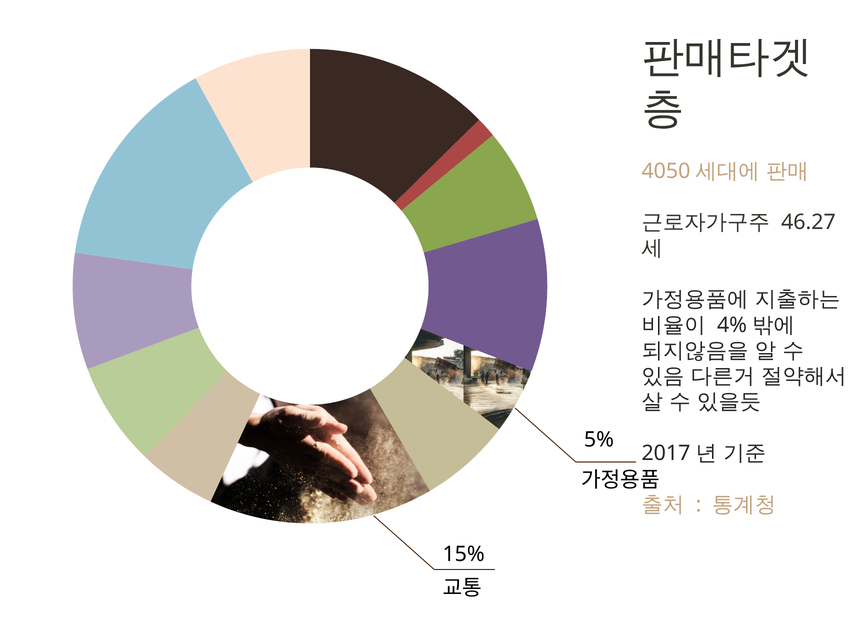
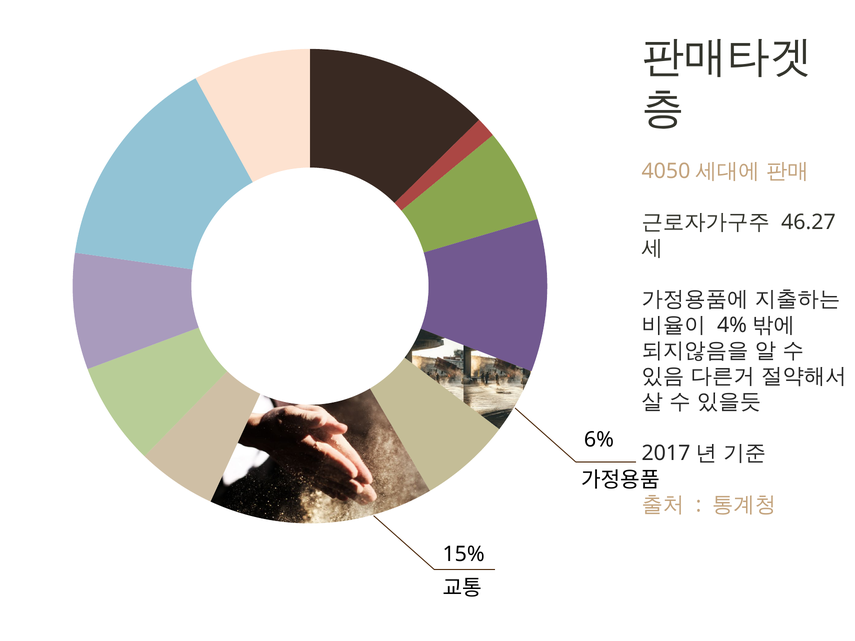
5%: 5% -> 6% (599, 440)
